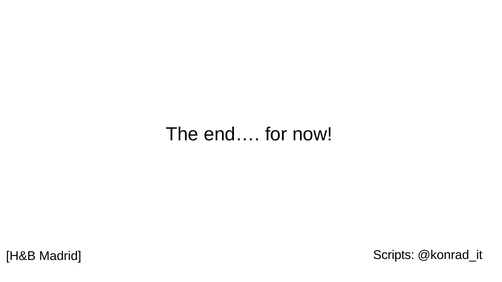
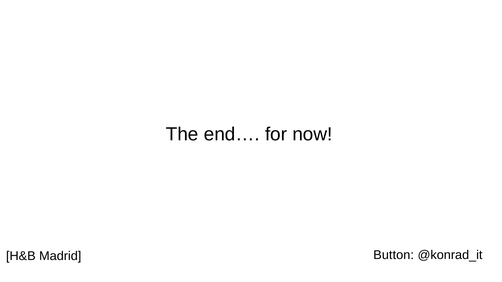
Scripts: Scripts -> Button (394, 255)
